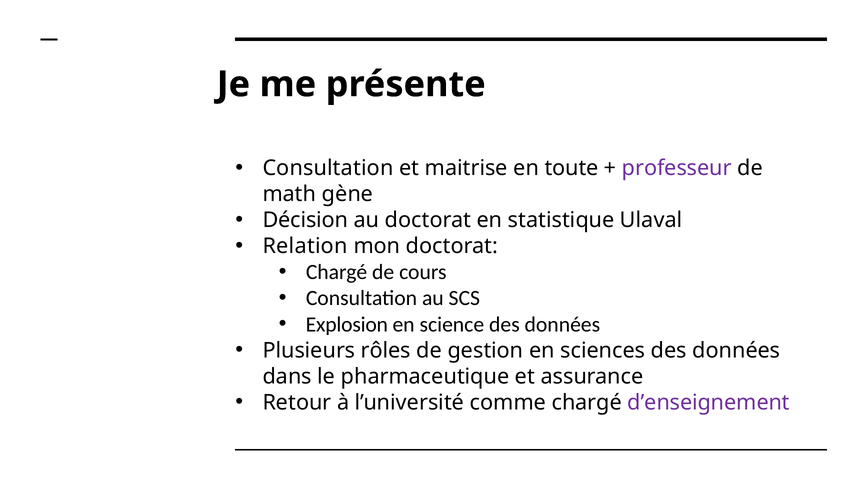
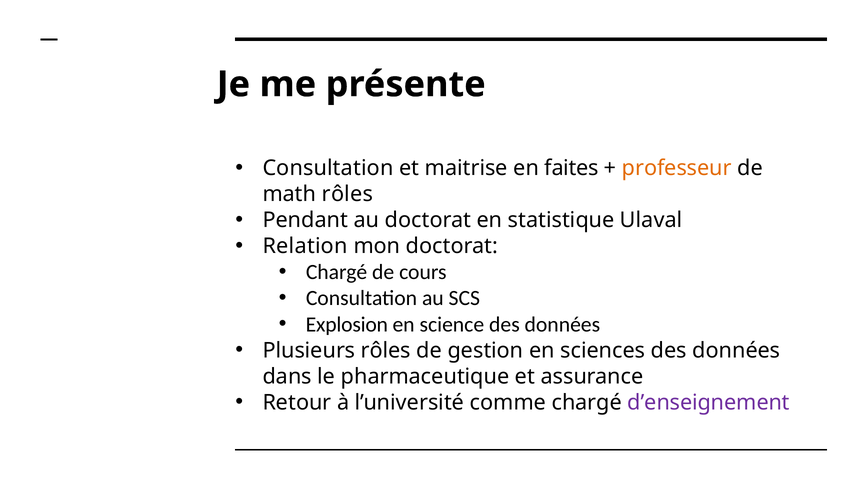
toute: toute -> faites (572, 168)
professeur colour: purple -> orange (677, 168)
math gène: gène -> rôles (347, 194)
Décision: Décision -> Pendant (305, 220)
